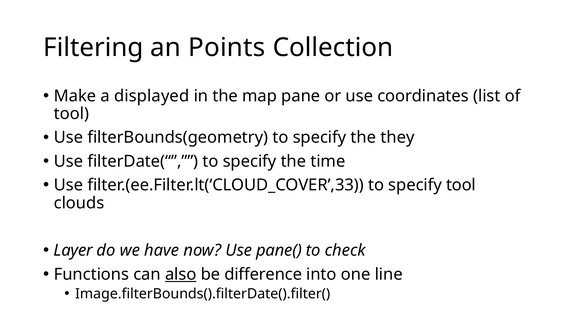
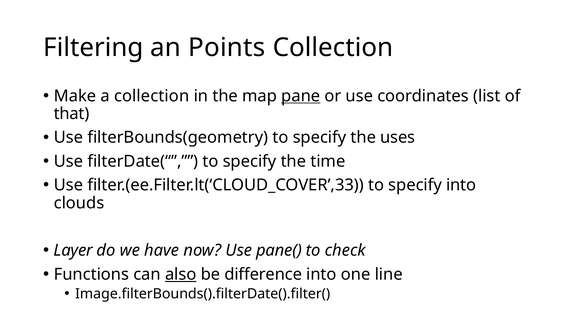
a displayed: displayed -> collection (152, 96)
pane underline: none -> present (301, 96)
tool: tool -> that (72, 114)
they: they -> uses (398, 138)
specify tool: tool -> into (461, 185)
